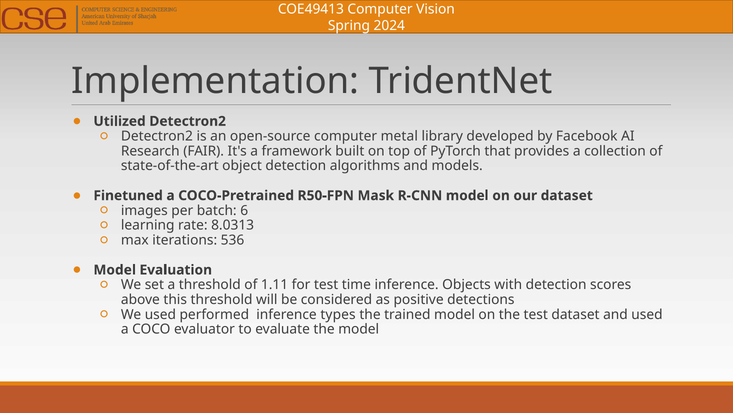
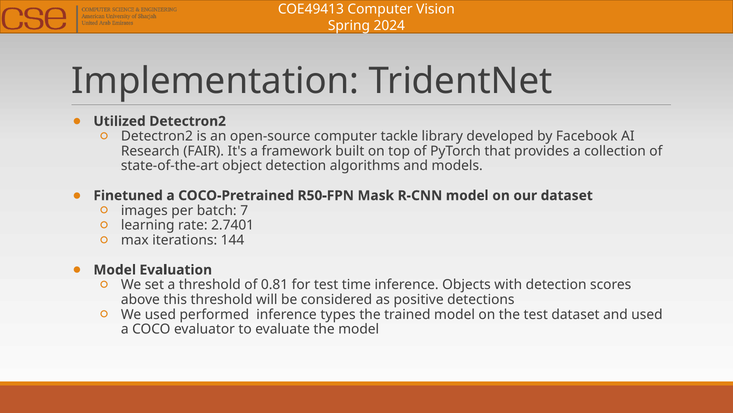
metal: metal -> tackle (399, 136)
6: 6 -> 7 (244, 210)
8.0313: 8.0313 -> 2.7401 (233, 225)
536: 536 -> 144 (233, 240)
1.11: 1.11 -> 0.81 (275, 284)
